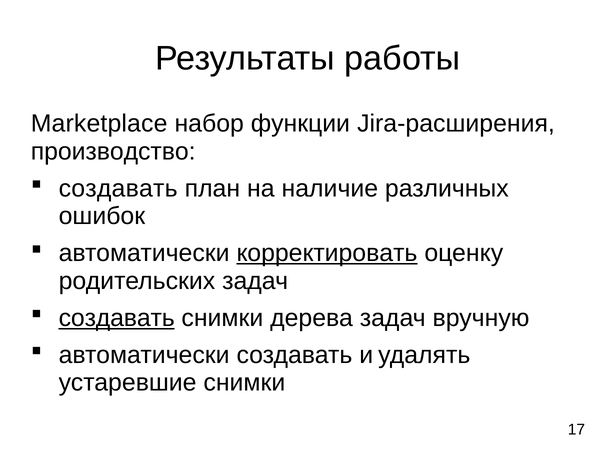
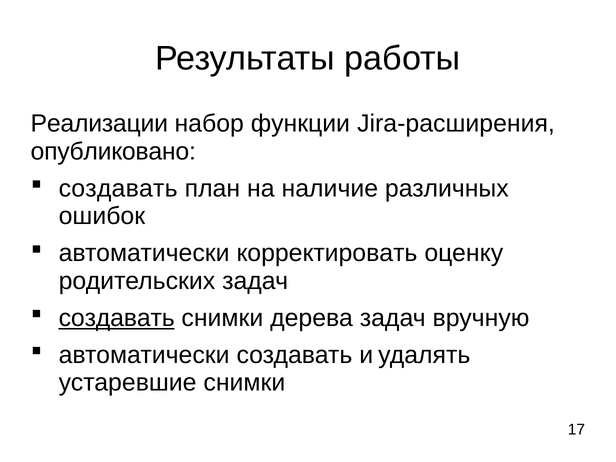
Marketplace: Marketplace -> Реализации (99, 124)
производство: производство -> опубликовано (113, 151)
корректировать underline: present -> none (327, 253)
